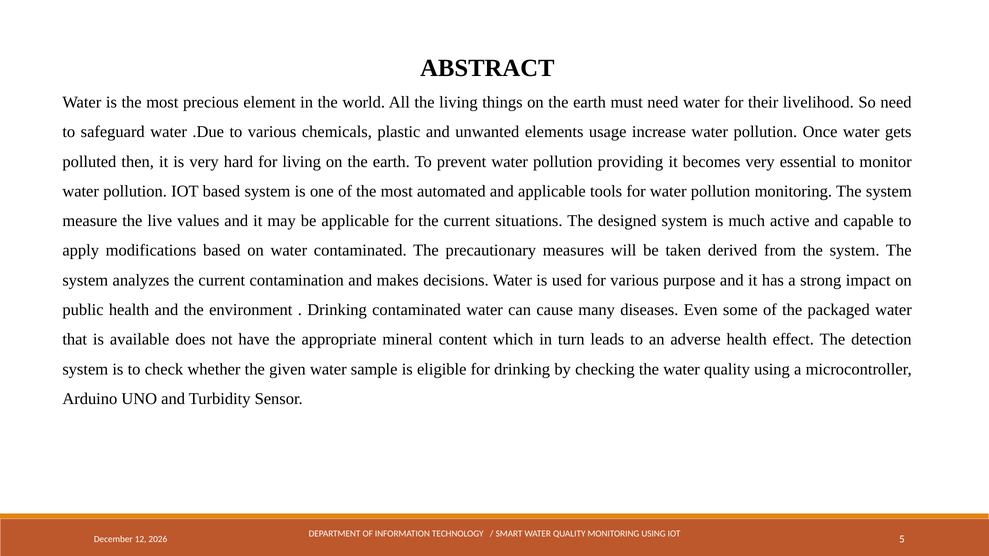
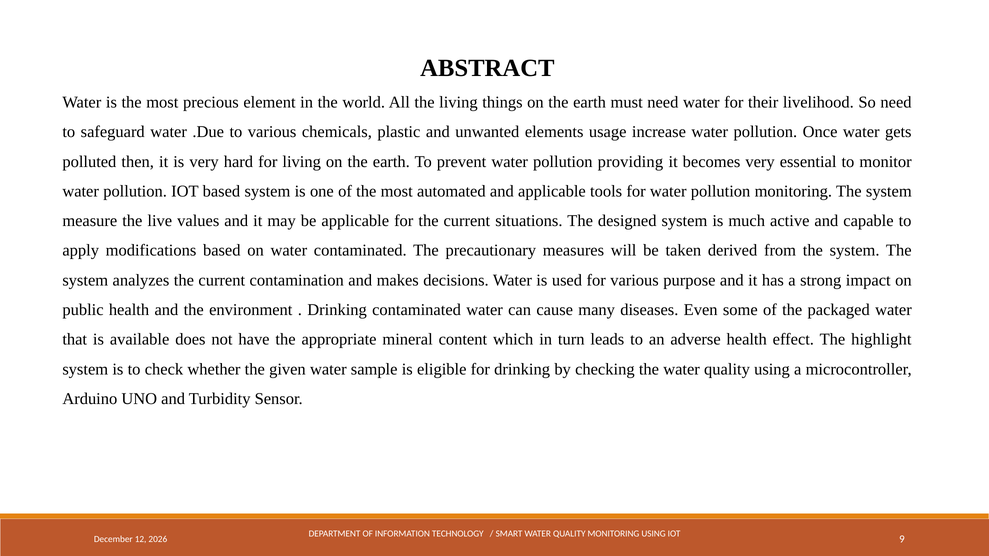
detection: detection -> highlight (881, 340)
5: 5 -> 9 (902, 539)
